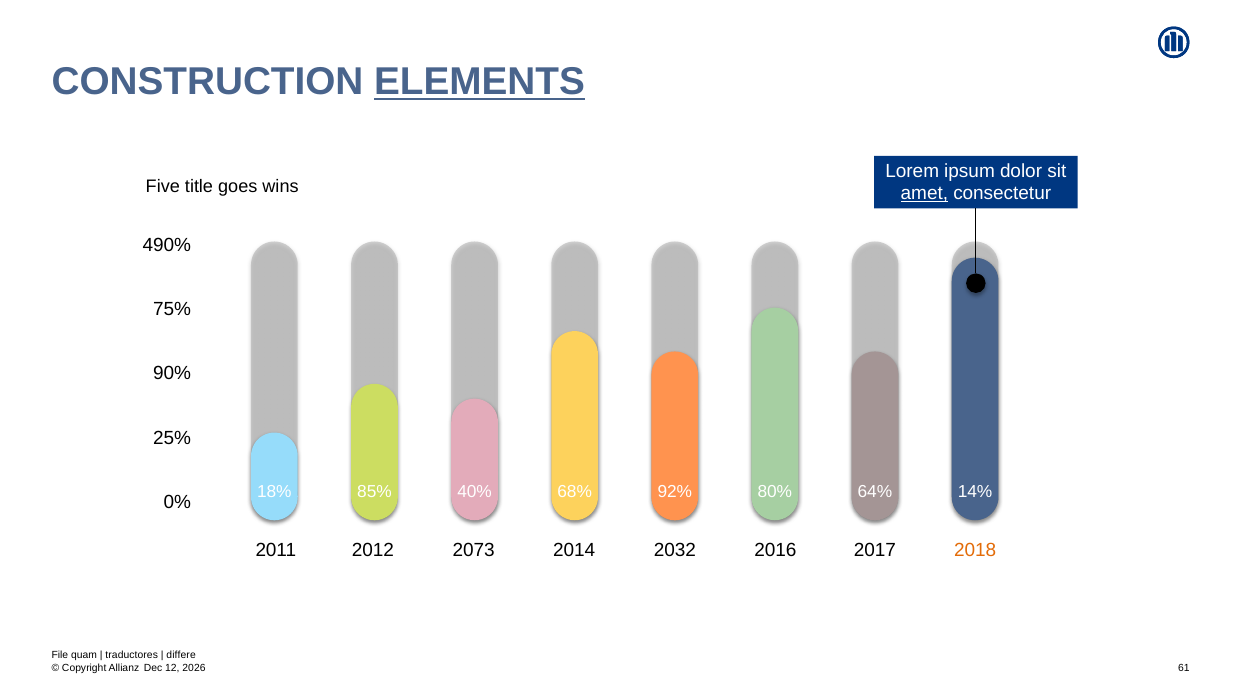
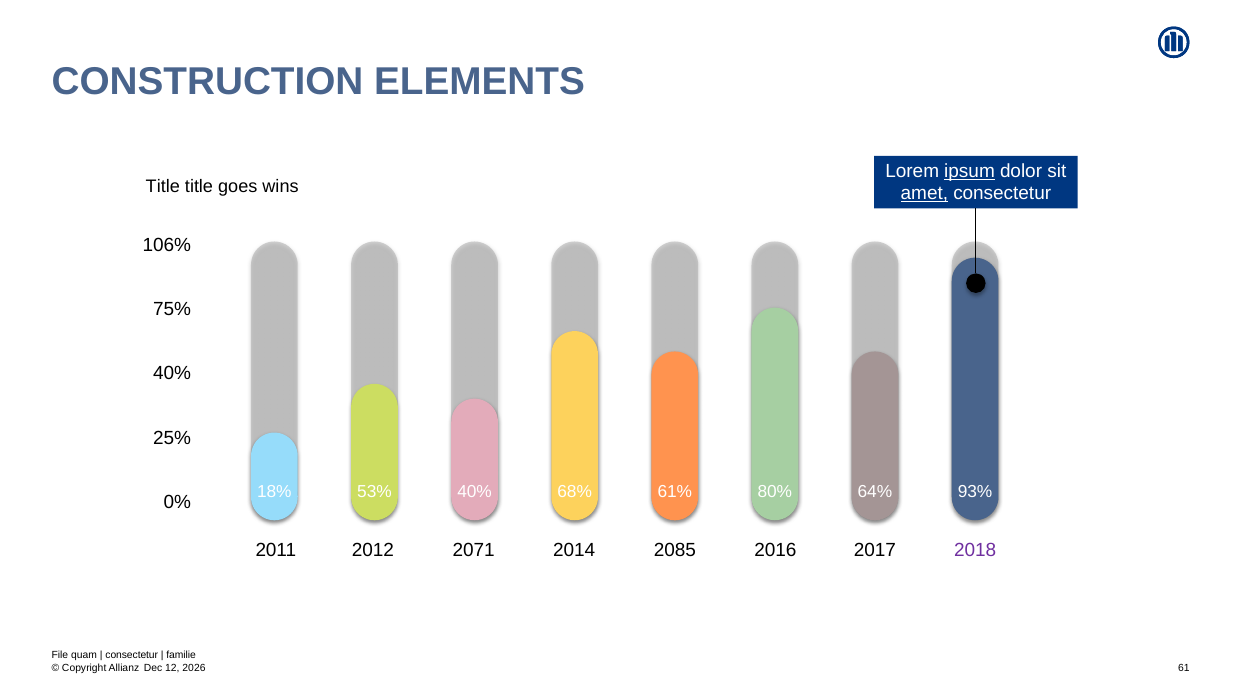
ELEMENTS underline: present -> none (480, 82)
ipsum underline: none -> present (970, 171)
Five: Five -> Title (163, 187)
490%: 490% -> 106% (167, 245)
90%: 90% -> 40% (172, 373)
85%: 85% -> 53% (374, 492)
92%: 92% -> 61% (675, 492)
14%: 14% -> 93% (975, 492)
2073: 2073 -> 2071 (474, 550)
2032: 2032 -> 2085 (675, 550)
2018 colour: orange -> purple (975, 550)
traductores: traductores -> consectetur (132, 655)
differe: differe -> familie (181, 655)
